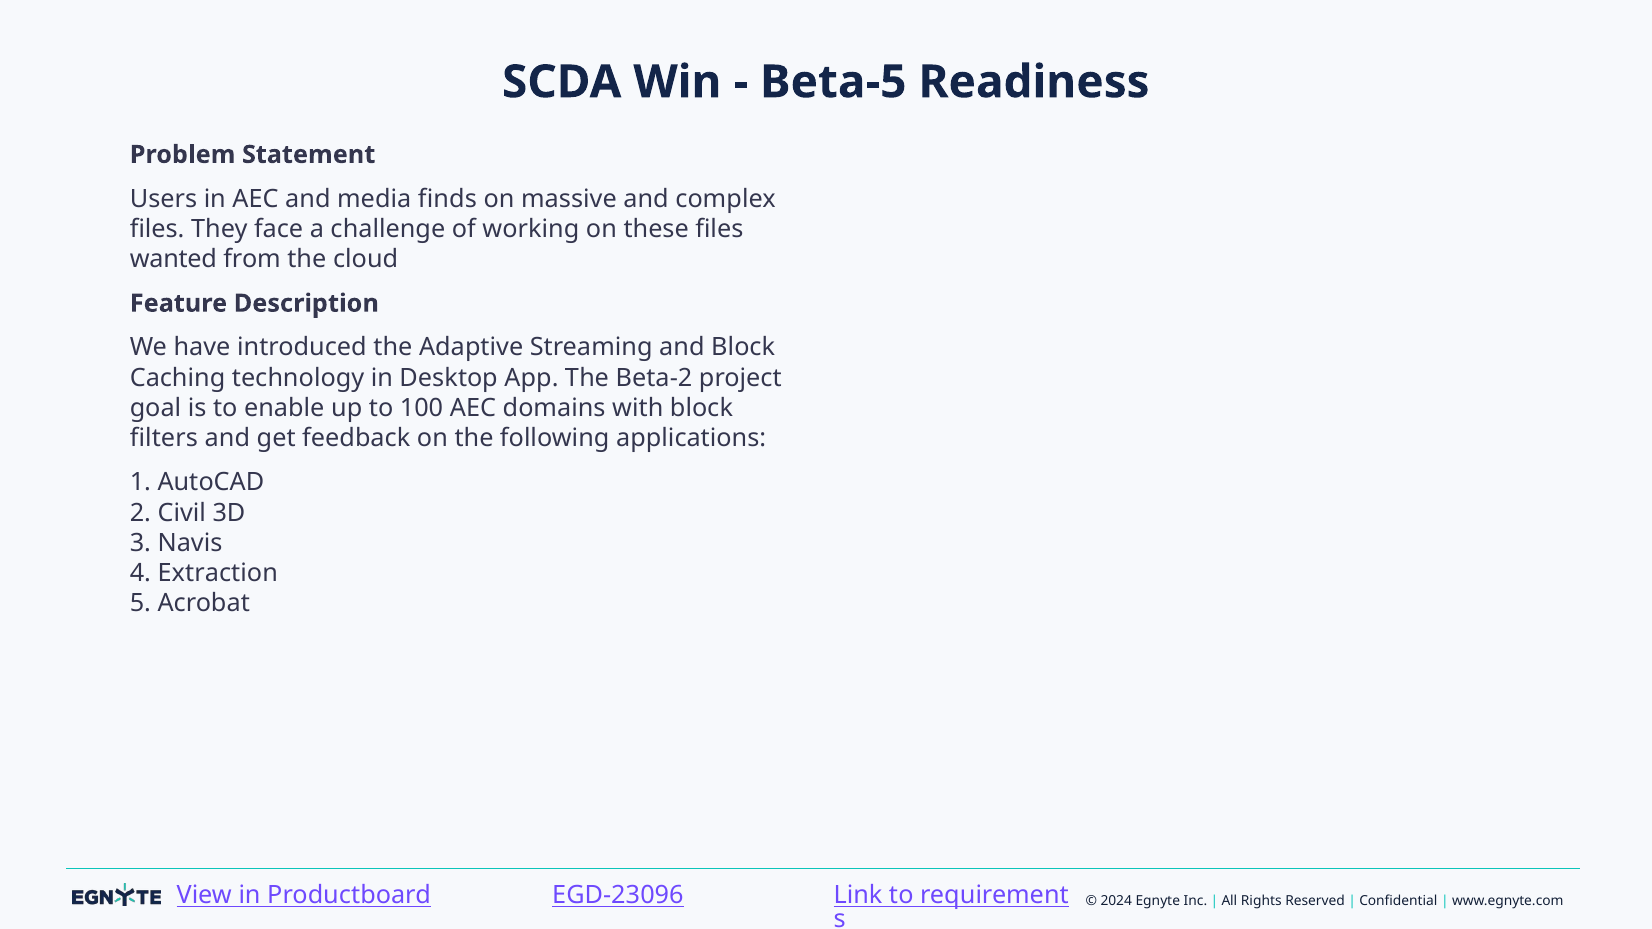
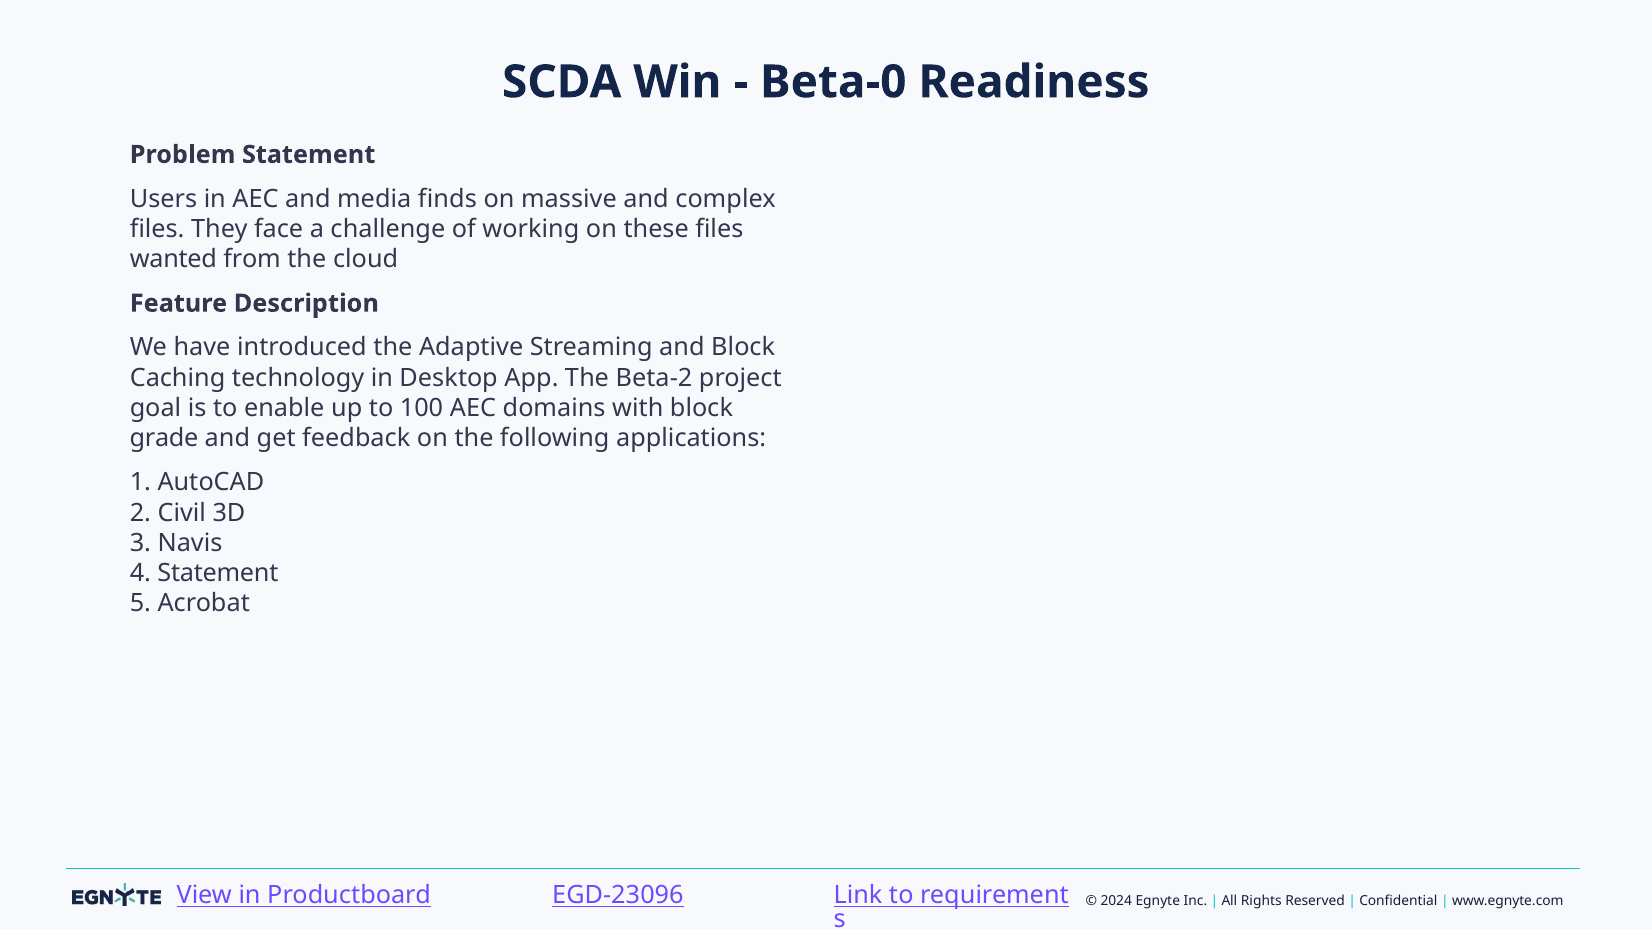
Beta-5: Beta-5 -> Beta-0 (833, 82)
filters: filters -> grade (164, 438)
4 Extraction: Extraction -> Statement (218, 574)
